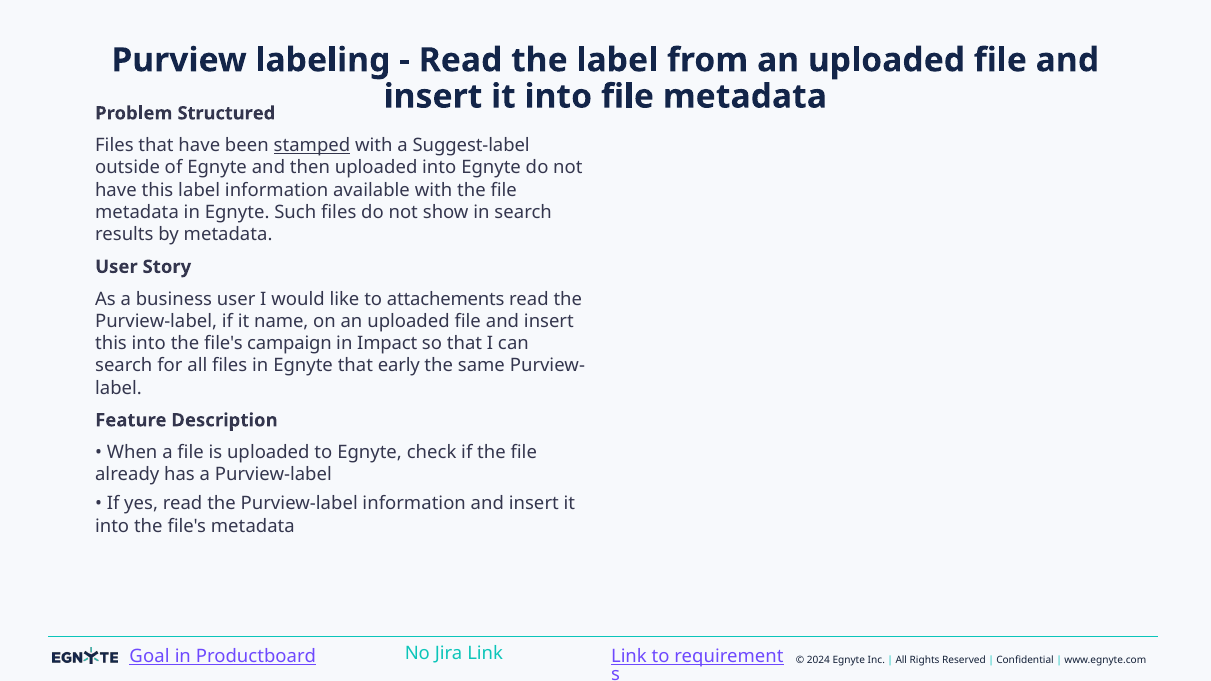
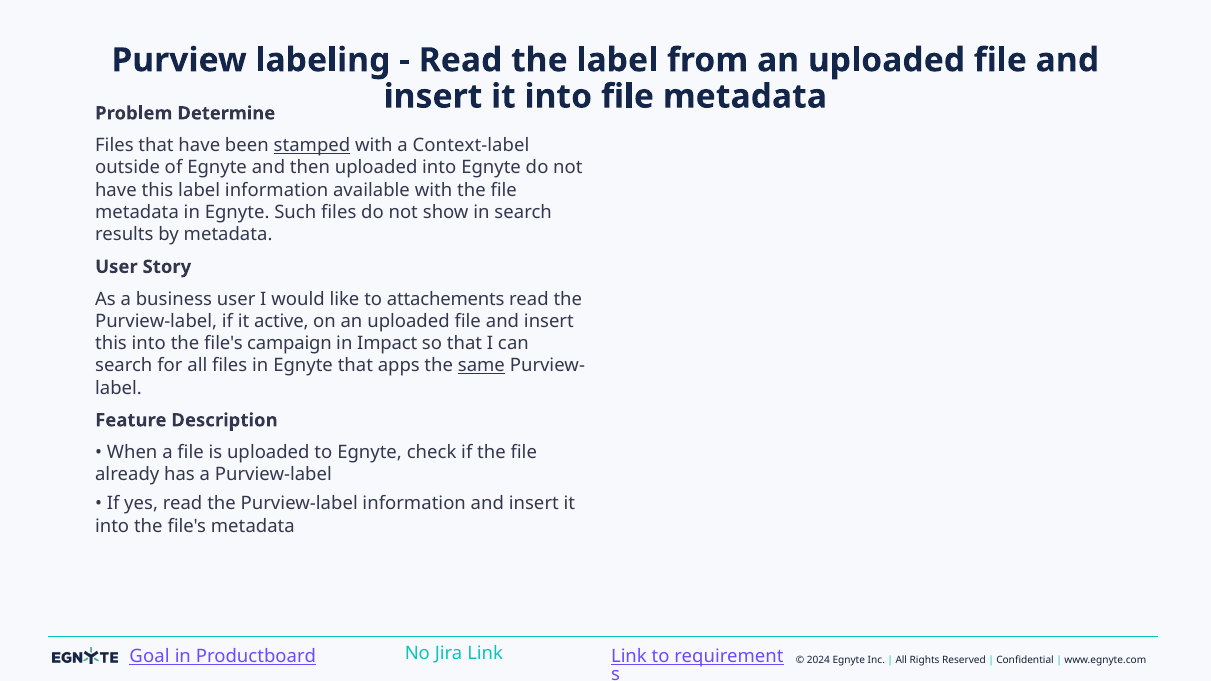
Structured: Structured -> Determine (226, 113)
Suggest-label: Suggest-label -> Context-label (471, 146)
name: name -> active (281, 321)
early: early -> apps (399, 366)
same underline: none -> present (481, 366)
